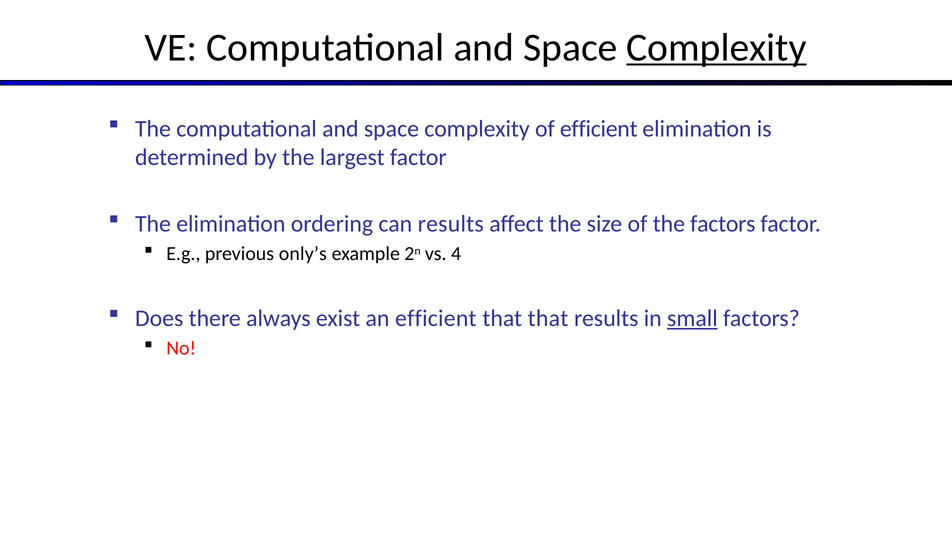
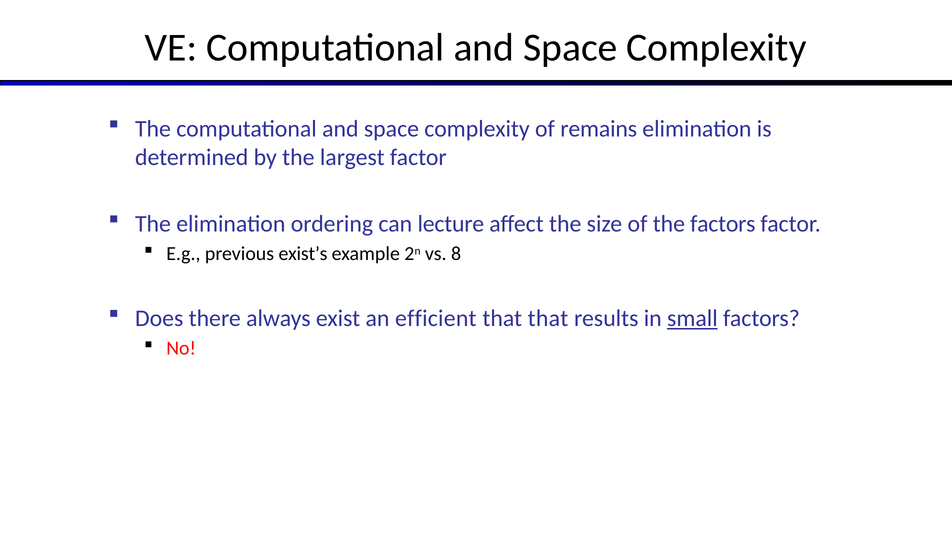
Complexity underline: present -> none (716, 47)
of efficient: efficient -> remains (599, 129)
can results: results -> lecture (451, 224)
only’s: only’s -> exist’s (303, 254)
4: 4 -> 8 (456, 254)
